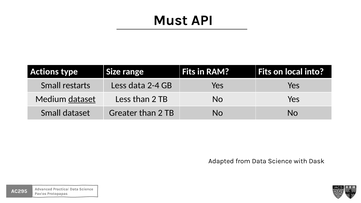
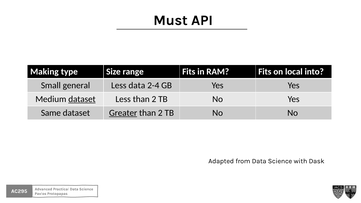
Actions: Actions -> Making (44, 72)
restarts: restarts -> general (76, 86)
Small: Small -> Same (51, 113)
Greater underline: none -> present (123, 113)
